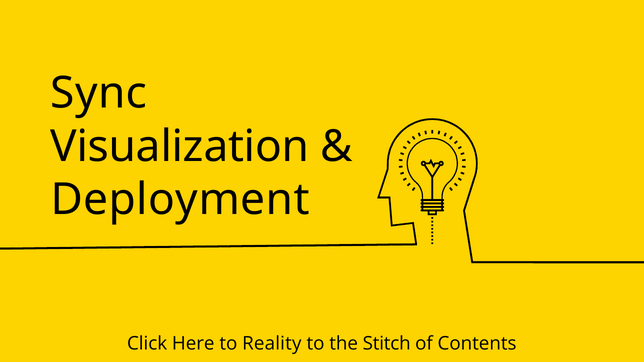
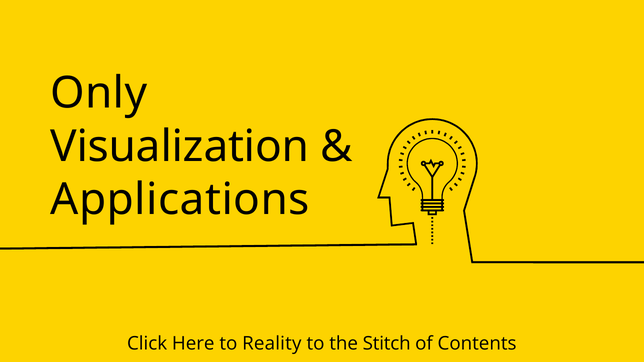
Sync: Sync -> Only (99, 93)
Deployment: Deployment -> Applications (180, 200)
